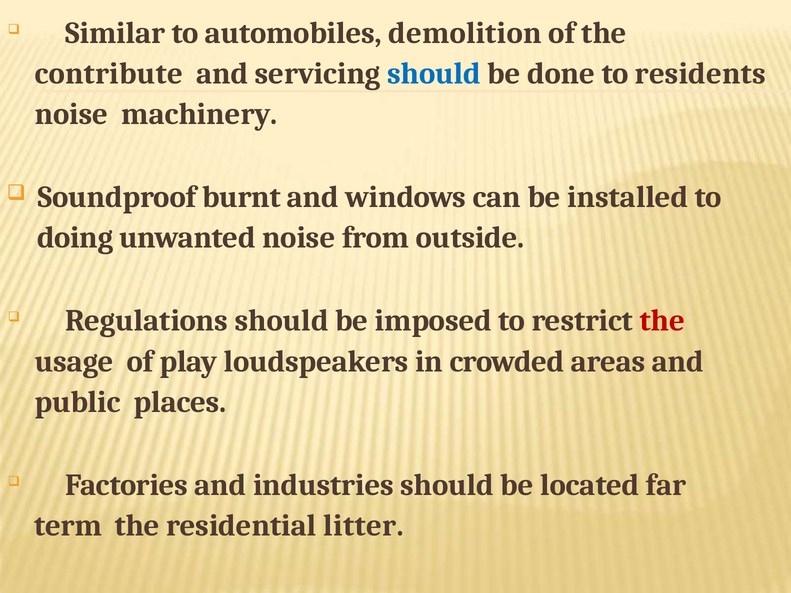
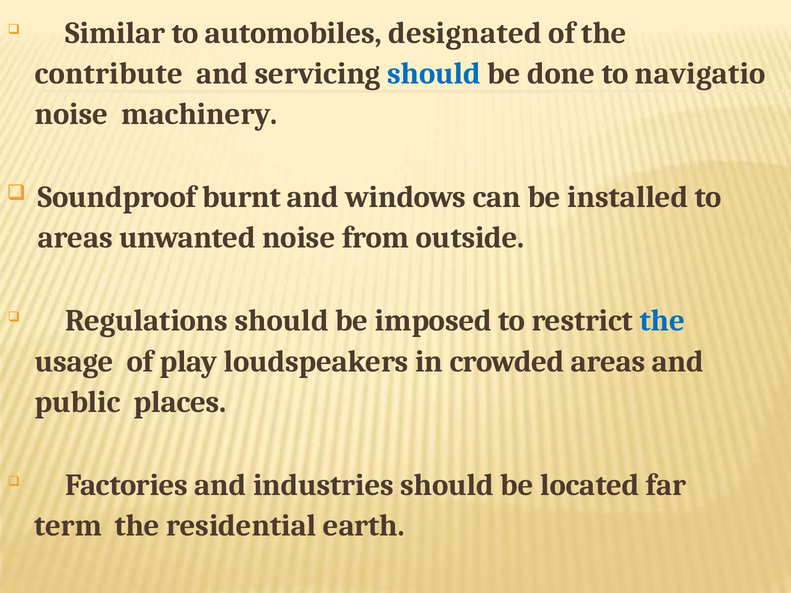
demolition: demolition -> designated (465, 33)
residents: residents -> navigatio (700, 74)
doing: doing -> areas (75, 238)
the colour: red -> blue (662, 321)
litter: litter -> earth (364, 526)
